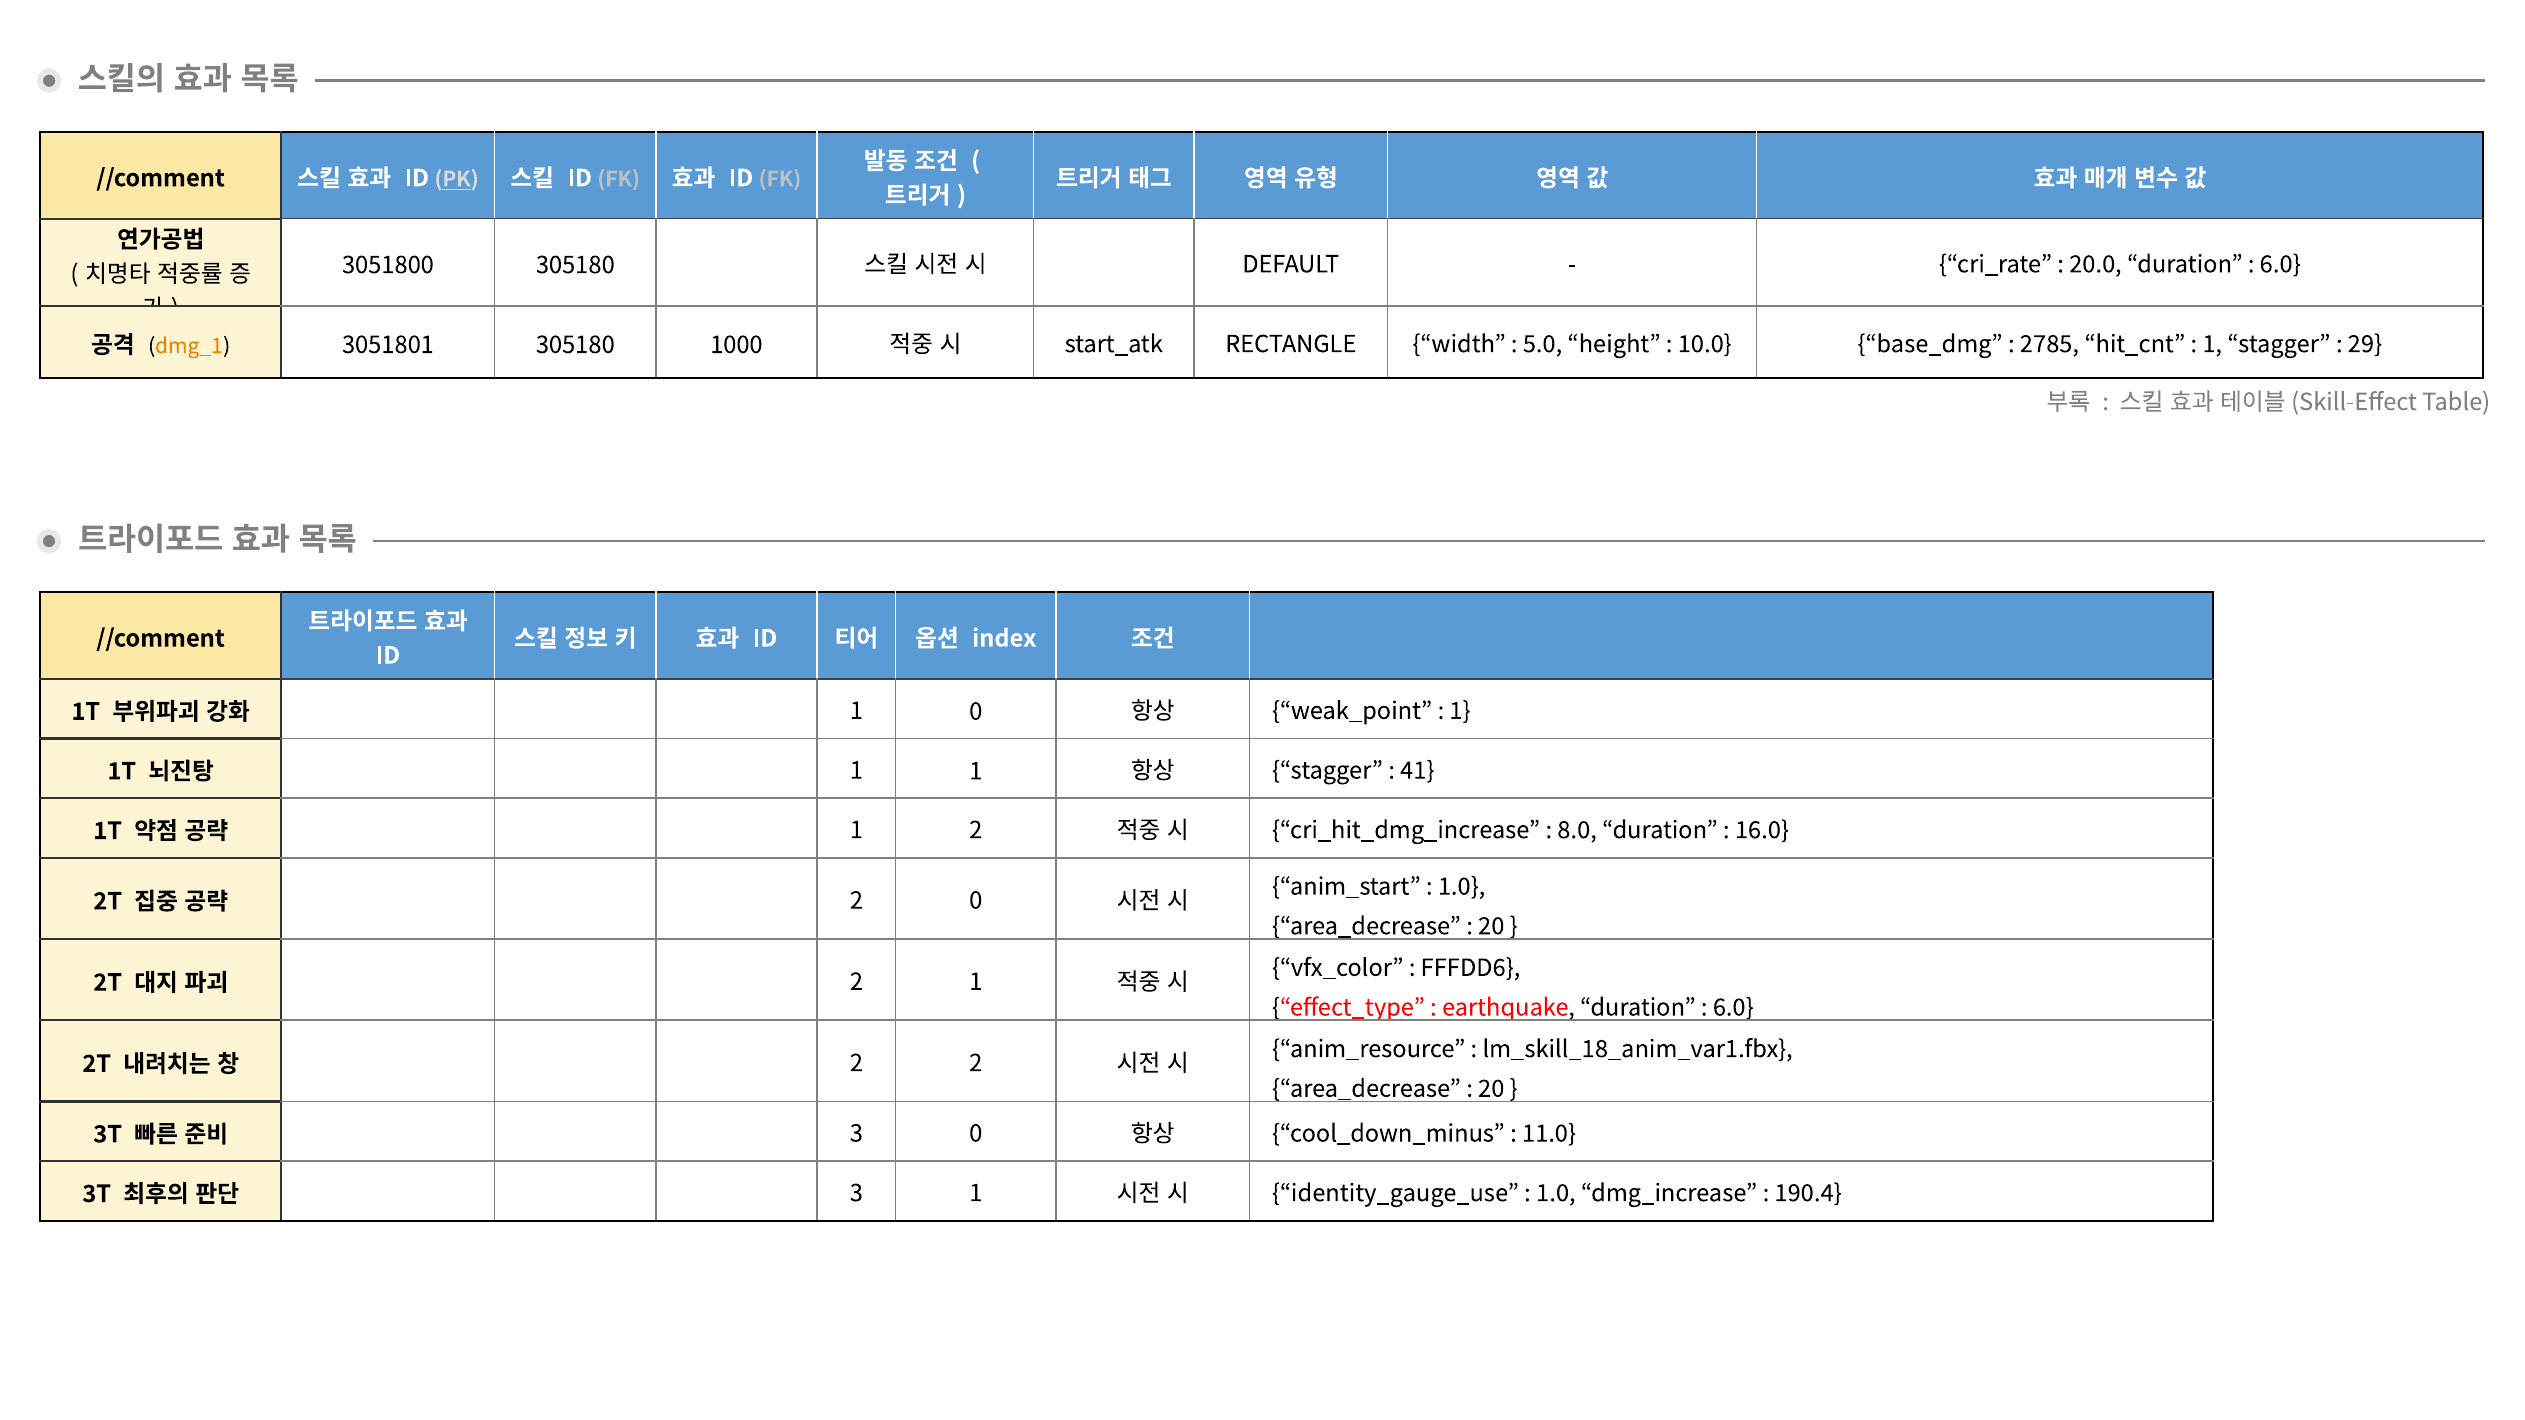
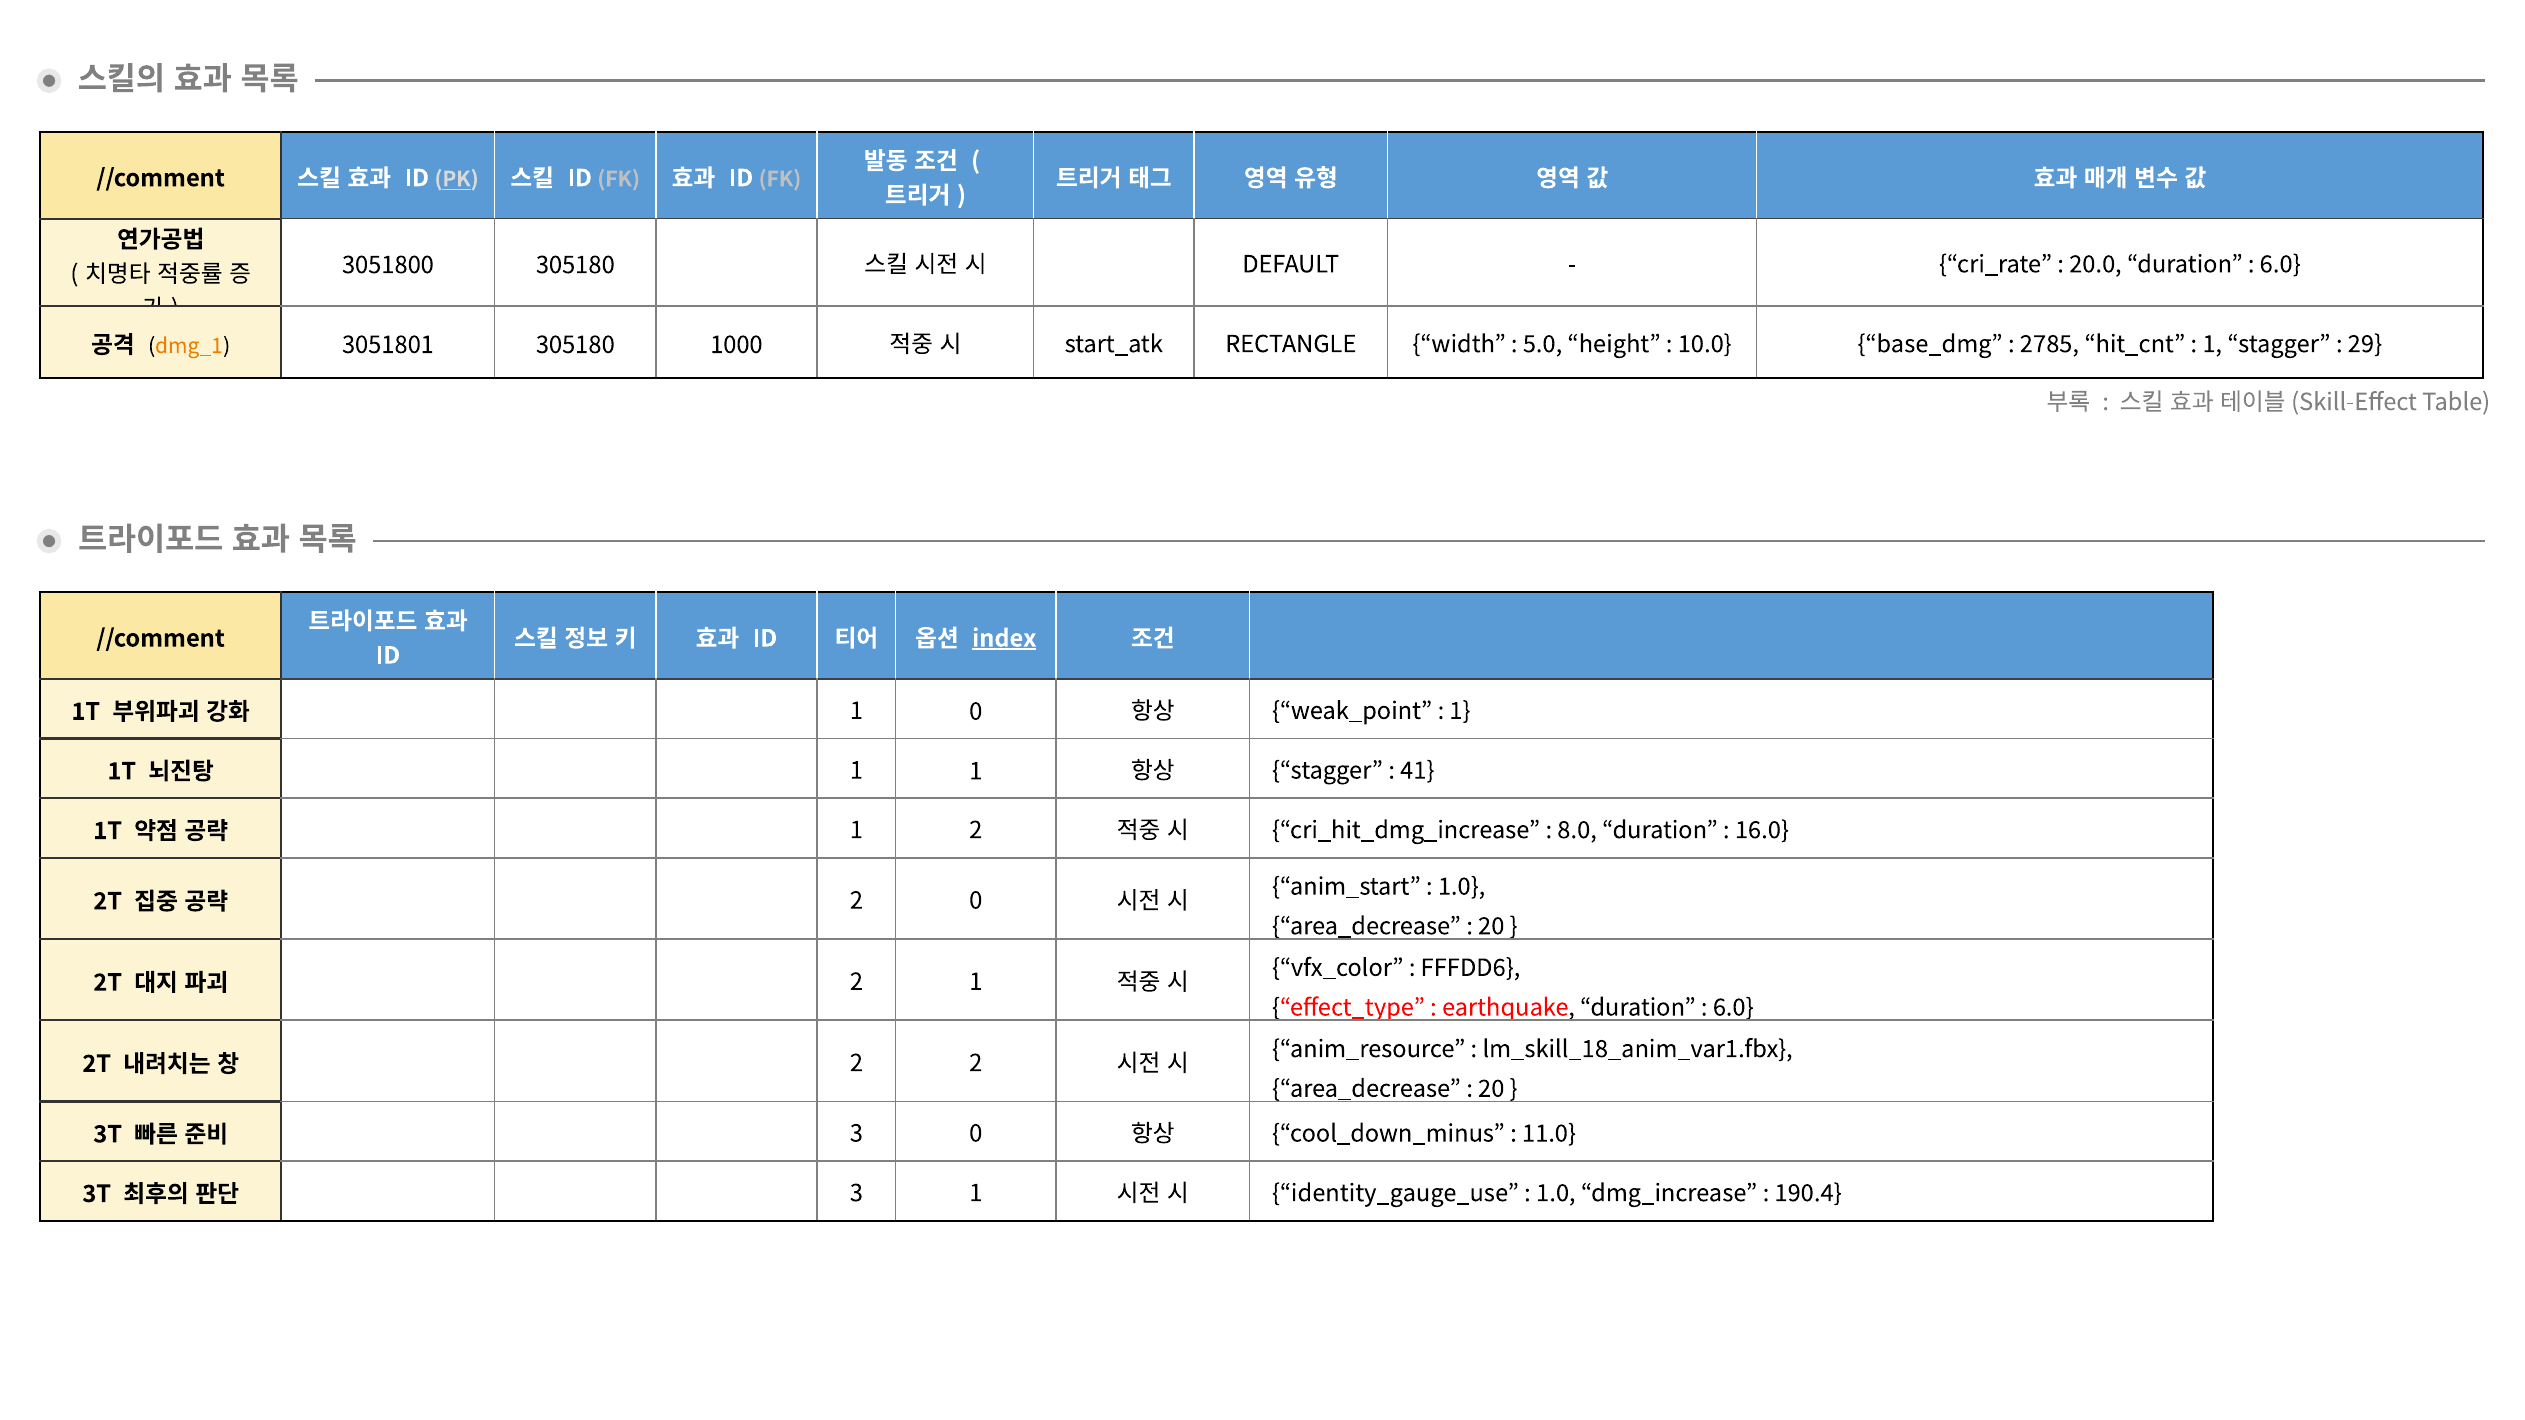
index underline: none -> present (1004, 639)
